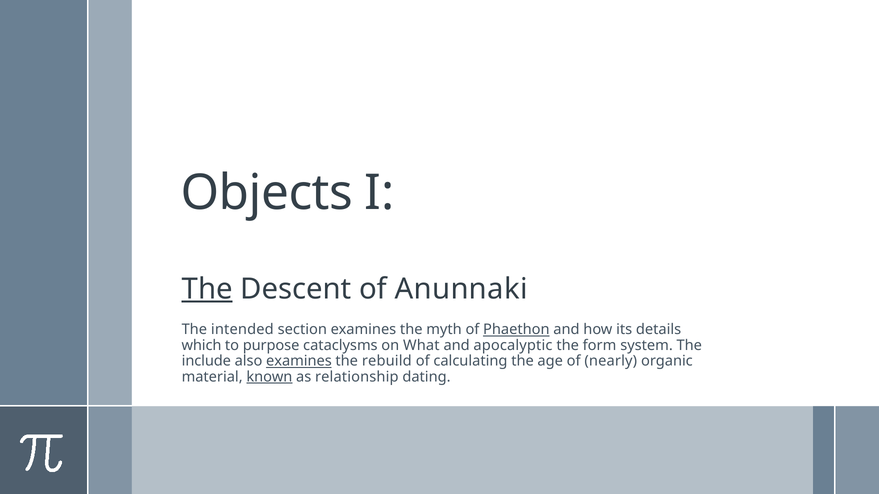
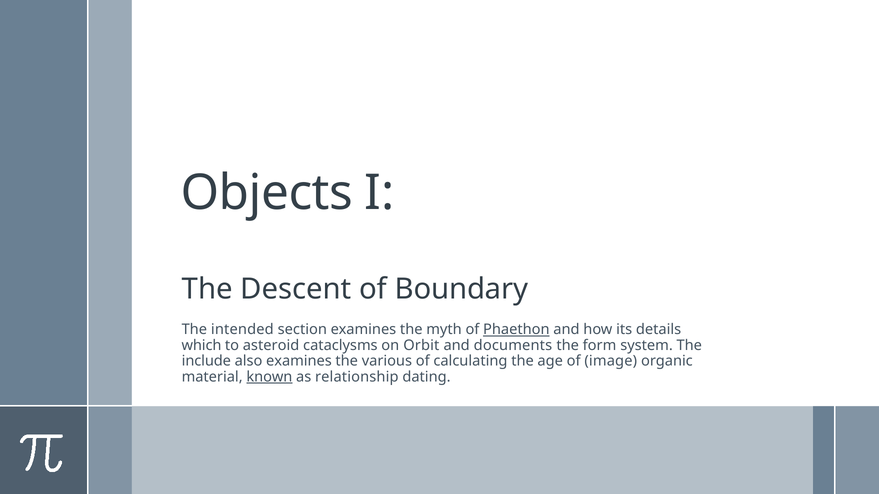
The underline: present -> none (207, 289)
Anunnaki: Anunnaki -> Boundary (461, 289)
purpose: purpose -> asteroid (271, 346)
What: What -> Orbit (421, 346)
apocalyptic: apocalyptic -> documents (513, 346)
examines underline: present -> none (299, 361)
rebuild: rebuild -> various (387, 361)
nearly: nearly -> image (611, 361)
